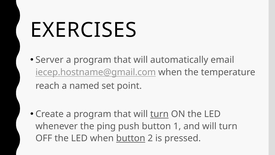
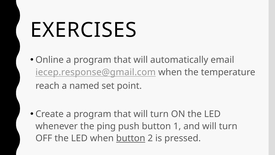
Server: Server -> Online (50, 60)
iecep.hostname@gmail.com: iecep.hostname@gmail.com -> iecep.response@gmail.com (96, 72)
turn underline: present -> none (159, 114)
